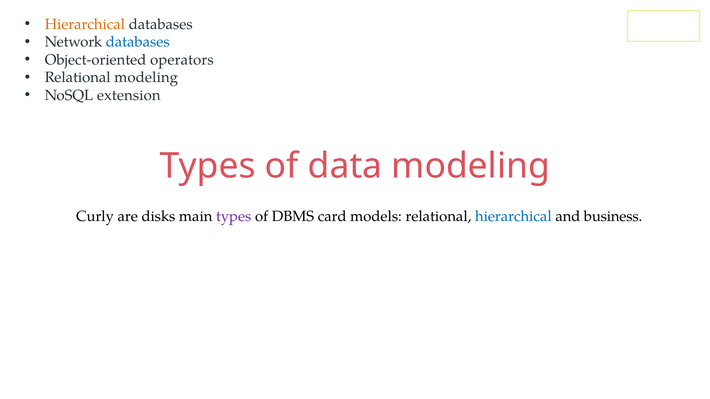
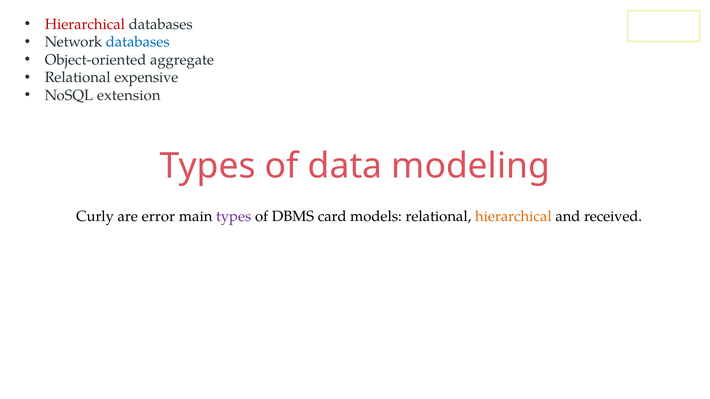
Hierarchical colour: orange -> red (85, 24)
operators: operators -> aggregate (182, 60)
Relational modeling: modeling -> expensive (146, 78)
disks: disks -> error (158, 216)
hierarchical colour: blue -> orange (513, 216)
business: business -> received (613, 216)
